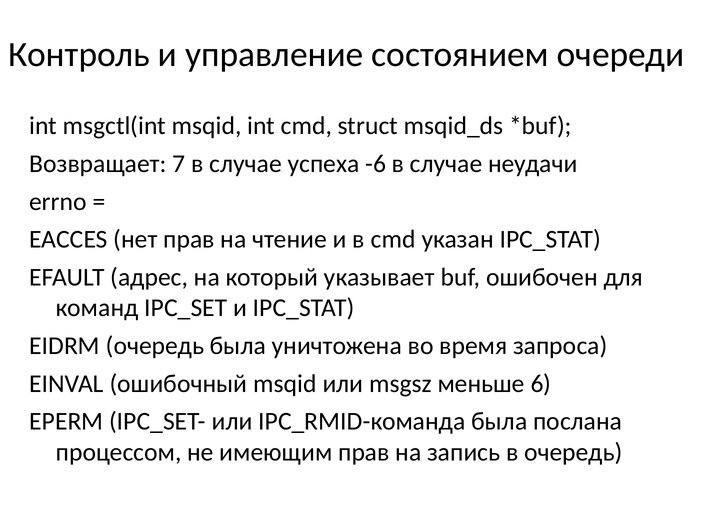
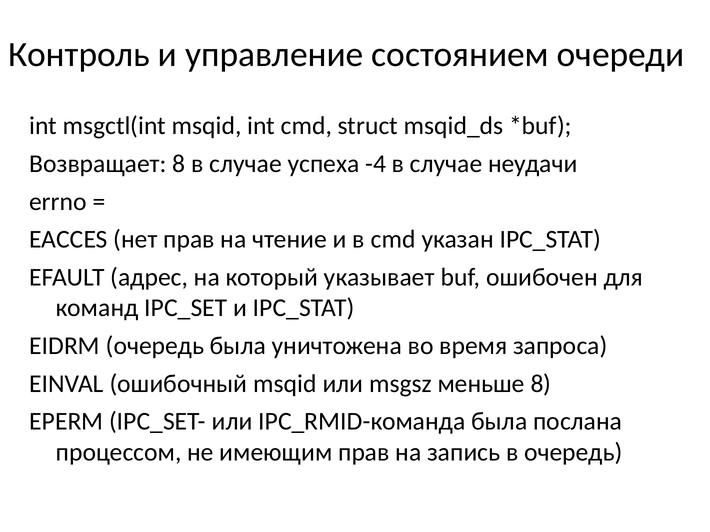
Возвращает 7: 7 -> 8 (179, 164)
-6: -6 -> -4 (376, 164)
меньше 6: 6 -> 8 (541, 384)
